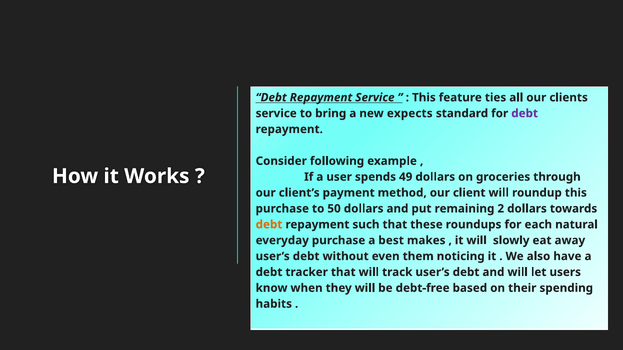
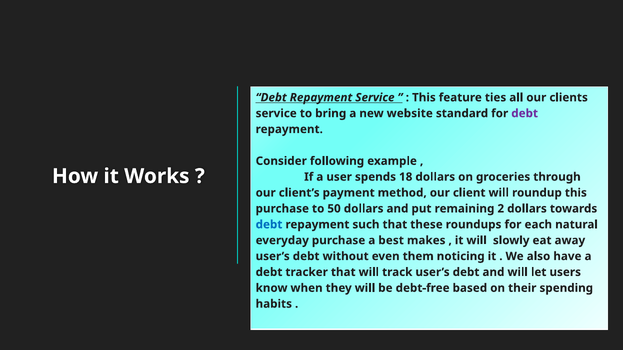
expects: expects -> website (410, 114)
49: 49 -> 18 (406, 177)
debt colour: orange -> blue (269, 225)
